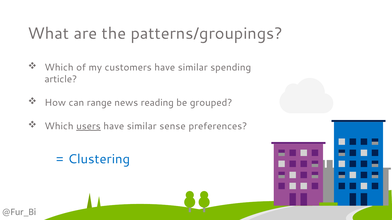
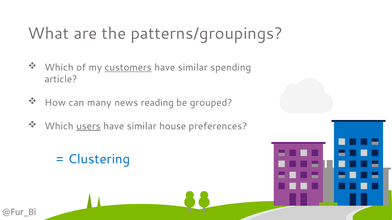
customers underline: none -> present (128, 68)
range: range -> many (99, 103)
sense: sense -> house (173, 126)
